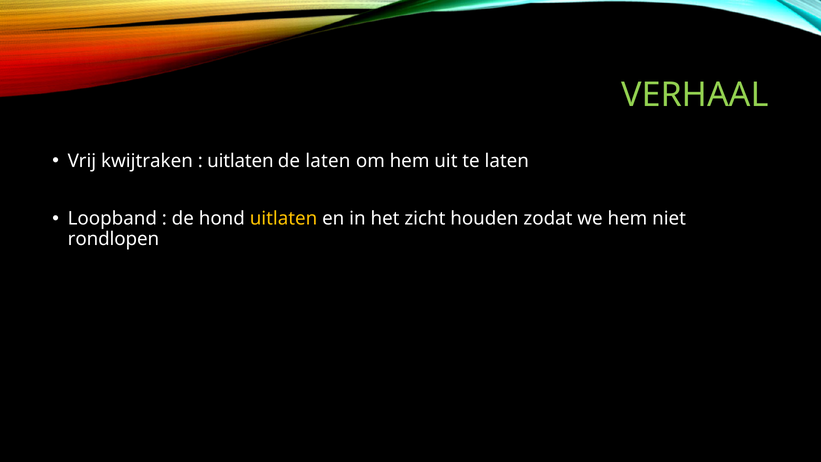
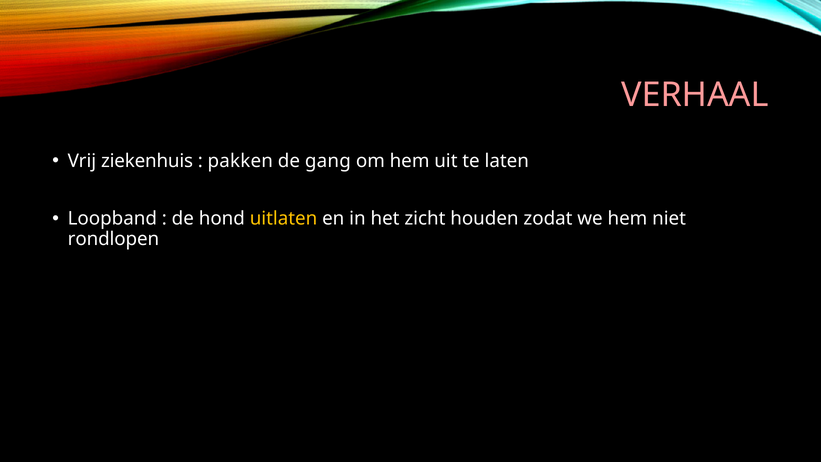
VERHAAL colour: light green -> pink (695, 95)
kwijtraken: kwijtraken -> ziekenhuis (147, 161)
uitlaten: uitlaten -> pakken (240, 161)
de laten: laten -> gang (328, 161)
